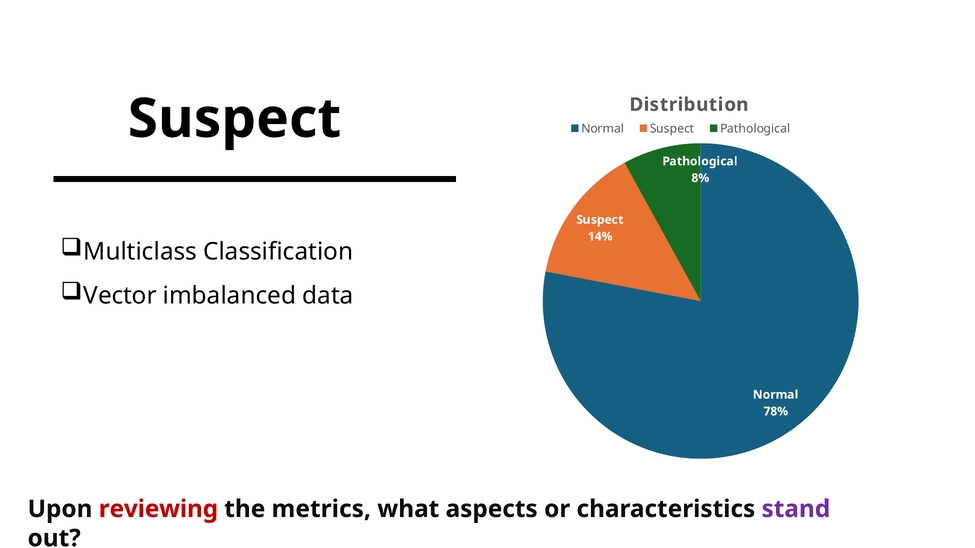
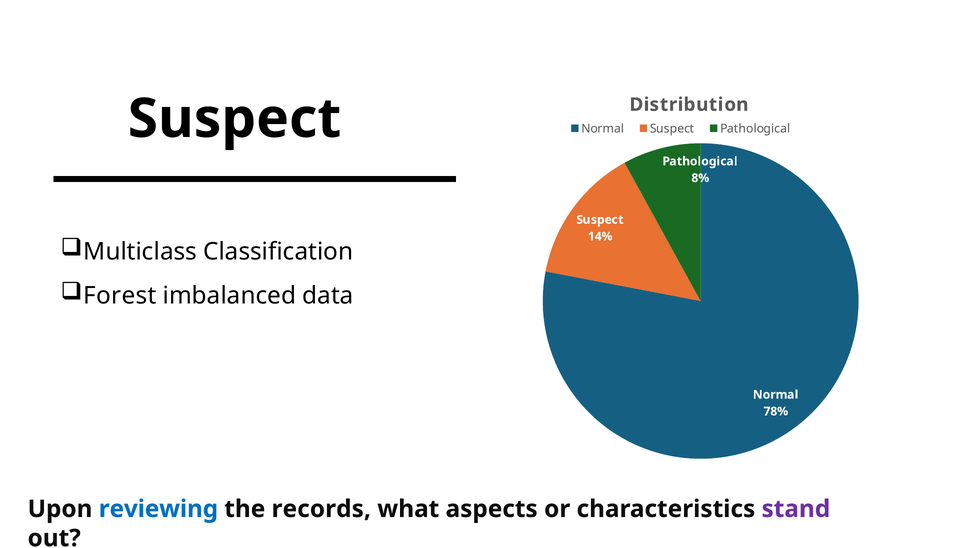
Vector: Vector -> Forest (120, 296)
reviewing colour: red -> blue (158, 509)
metrics: metrics -> records (321, 509)
